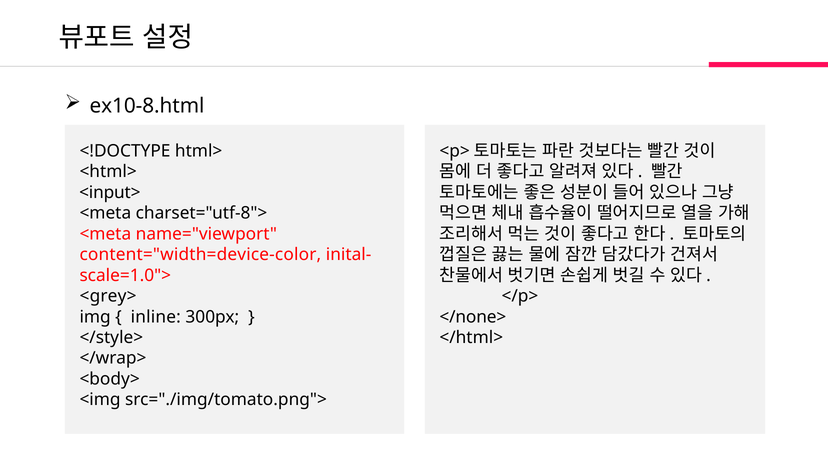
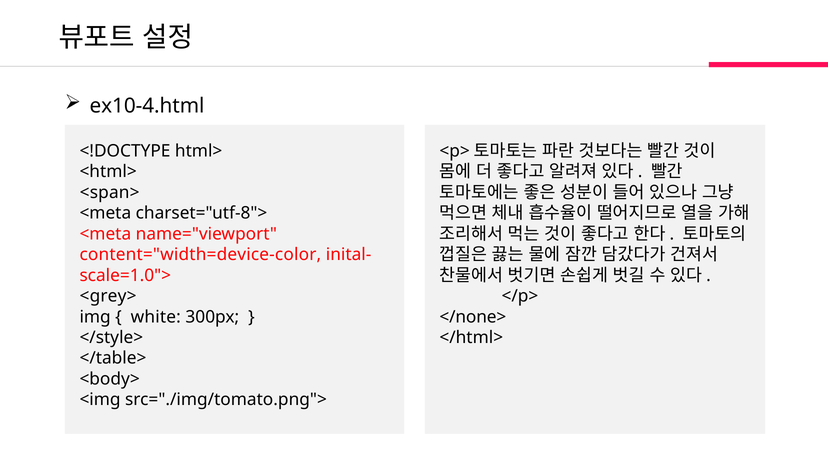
ex10-8.html: ex10-8.html -> ex10-4.html (147, 106)
<input>: <input> -> <span> (110, 192)
inline: inline -> white (156, 317)
</wrap>: </wrap> -> </table> (113, 358)
